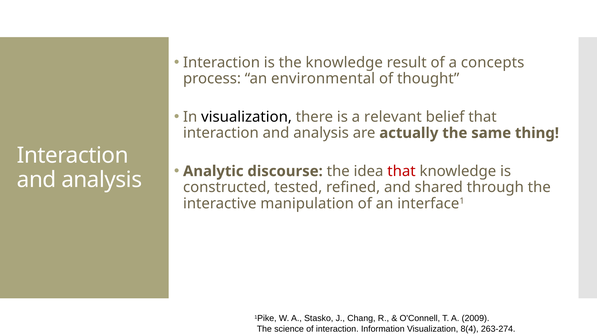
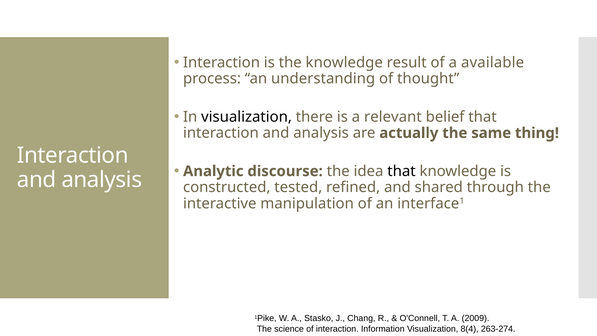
concepts: concepts -> available (493, 63)
environmental: environmental -> understanding (323, 79)
that colour: red -> black (402, 171)
